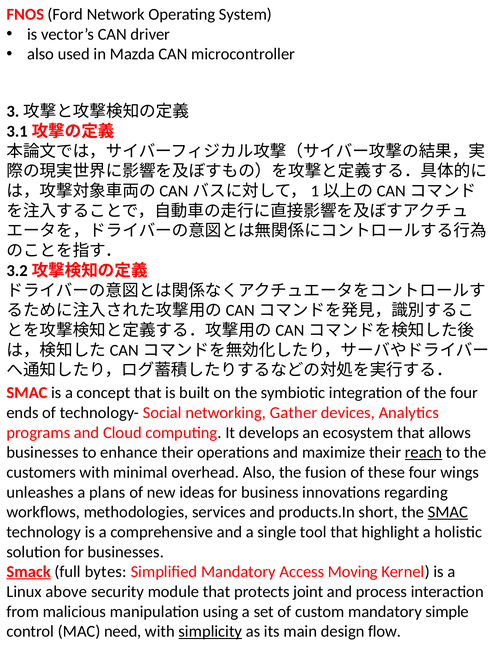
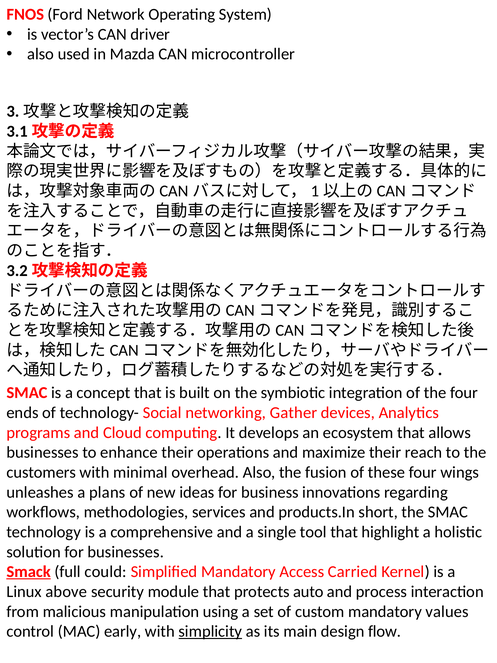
reach underline: present -> none (424, 452)
SMAC underline: present -> none (448, 512)
bytes: bytes -> could (106, 572)
Moving: Moving -> Carried (353, 572)
joint: joint -> auto (308, 591)
simple: simple -> values (447, 611)
need: need -> early (123, 631)
